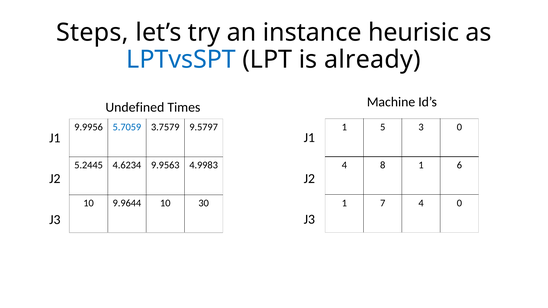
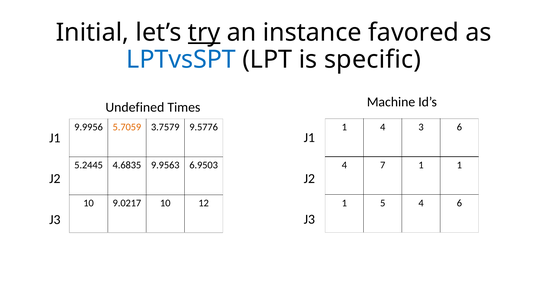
Steps: Steps -> Initial (92, 32)
try underline: none -> present (204, 32)
heurisic: heurisic -> favored (414, 32)
already: already -> specific (372, 60)
1 5: 5 -> 4 (383, 127)
3 0: 0 -> 6 (459, 127)
5.7059 colour: blue -> orange (127, 127)
9.5797: 9.5797 -> 9.5776 (204, 127)
8: 8 -> 7 (383, 165)
6: 6 -> 1 (459, 165)
4.6234: 4.6234 -> 4.6835 (127, 165)
4.9983: 4.9983 -> 6.9503 (204, 165)
7: 7 -> 5 (383, 203)
4 0: 0 -> 6 (459, 203)
9.9644: 9.9644 -> 9.0217 (127, 203)
30: 30 -> 12 (204, 203)
